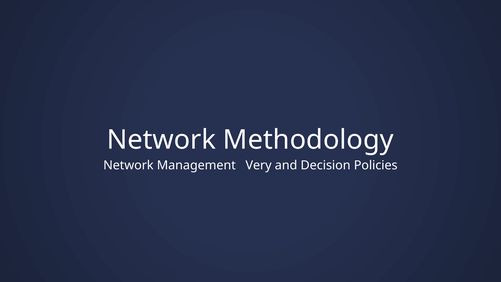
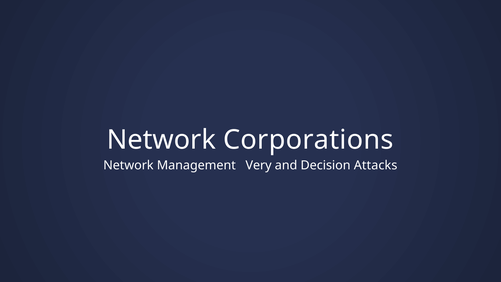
Methodology: Methodology -> Corporations (308, 140)
Policies: Policies -> Attacks (376, 165)
